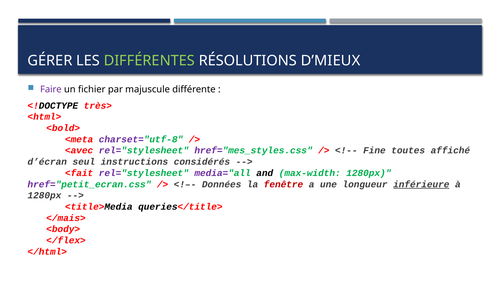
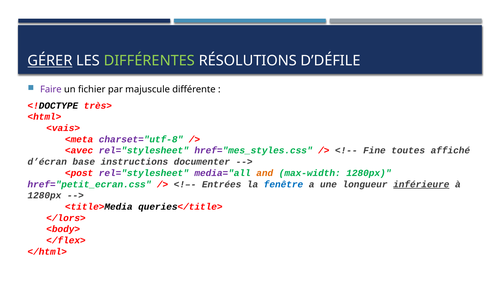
GÉRER underline: none -> present (50, 61)
D’MIEUX: D’MIEUX -> D’DÉFILE (331, 61)
<bold>: <bold> -> <vais> (63, 128)
seul: seul -> base (84, 162)
considérés: considérés -> documenter (202, 162)
<fait: <fait -> <post (79, 173)
and colour: black -> orange (265, 173)
Données: Données -> Entrées (222, 184)
fenêtre colour: red -> blue (283, 184)
</mais>: </mais> -> </lors> (66, 218)
